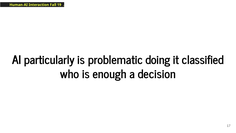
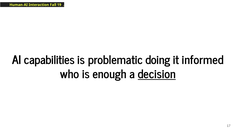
particularly: particularly -> capabilities (49, 60)
classified: classified -> informed (203, 60)
decision underline: none -> present (157, 74)
